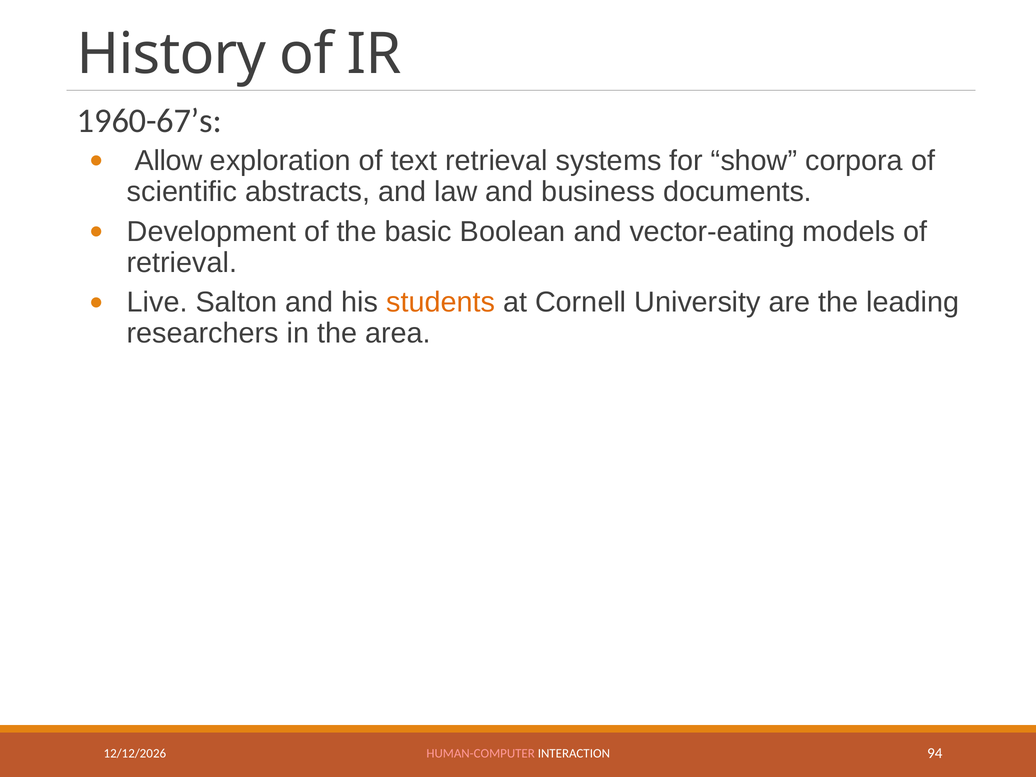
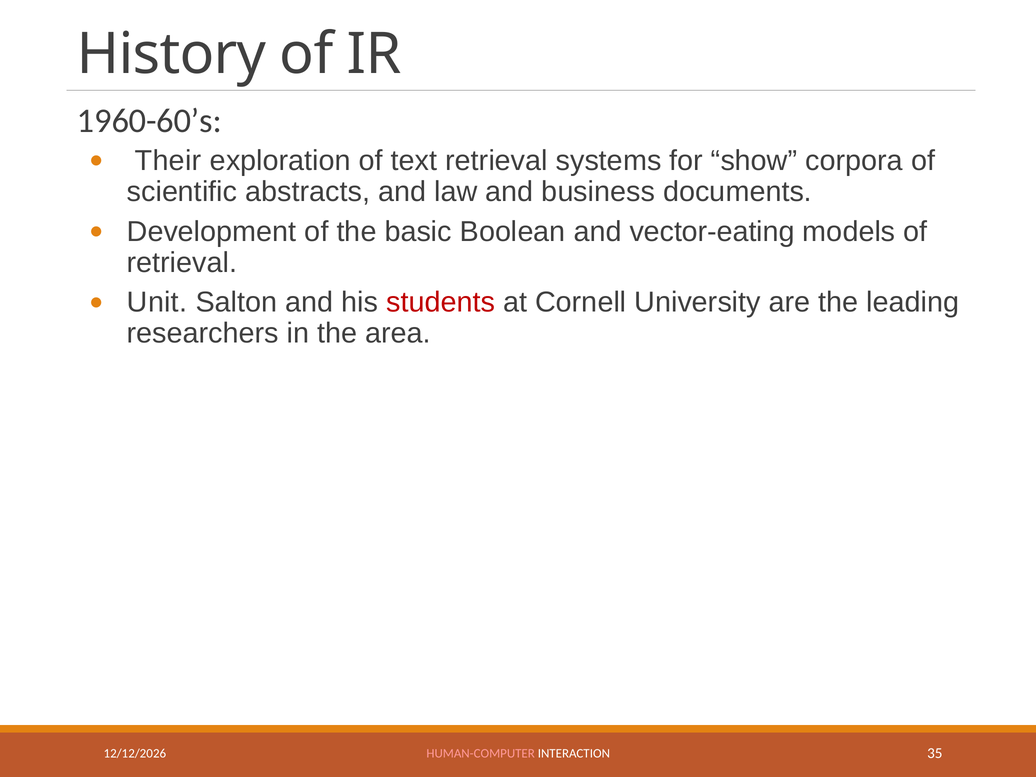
1960-67’s: 1960-67’s -> 1960-60’s (149, 121)
Allow: Allow -> Their (168, 161)
Live: Live -> Unit (157, 302)
students colour: orange -> red (441, 302)
94: 94 -> 35 (935, 754)
